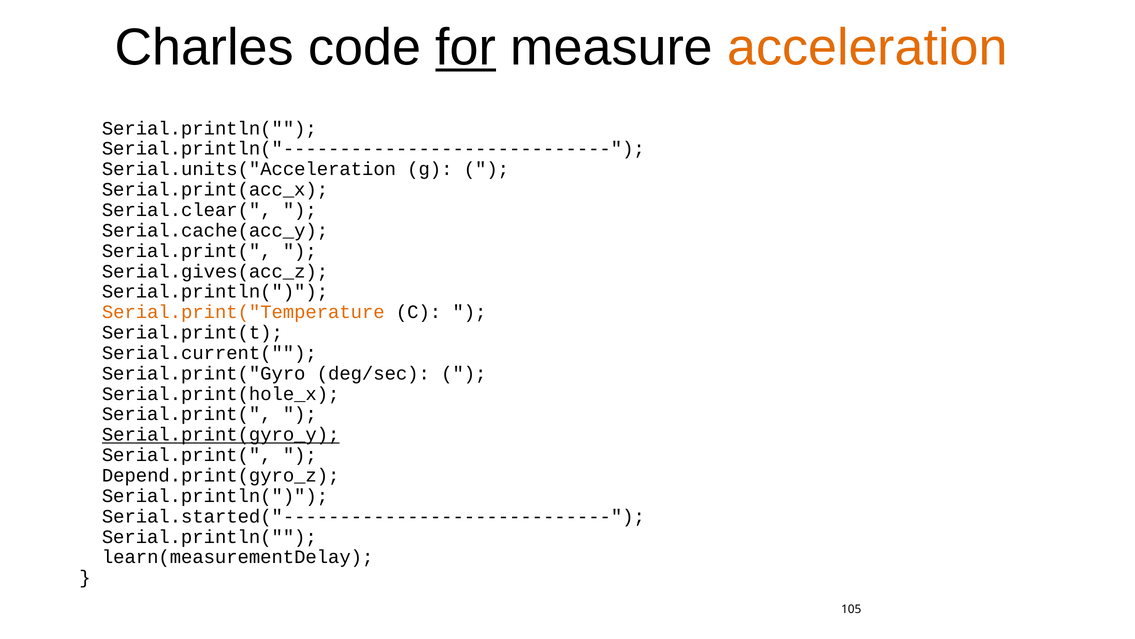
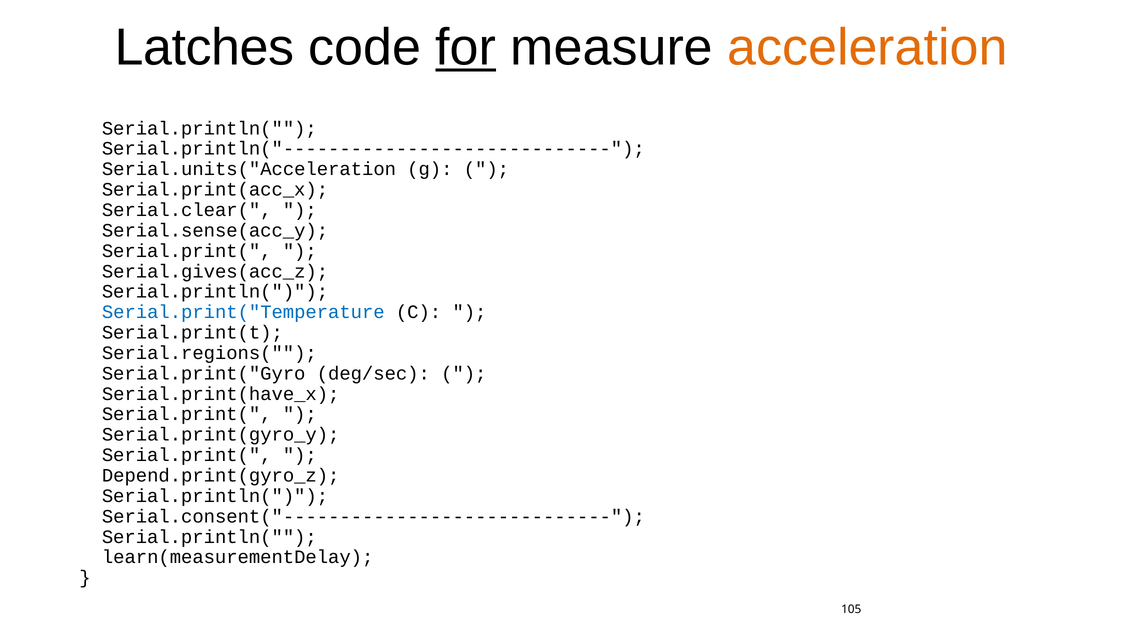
Charles: Charles -> Latches (204, 48)
Serial.cache(acc_y: Serial.cache(acc_y -> Serial.sense(acc_y (215, 230)
Serial.print("Temperature colour: orange -> blue (243, 312)
Serial.current(: Serial.current( -> Serial.regions( (209, 353)
Serial.print(hole_x: Serial.print(hole_x -> Serial.print(have_x (221, 393)
Serial.print(gyro_y underline: present -> none (221, 434)
Serial.started("-----------------------------: Serial.started("----------------------------- -> Serial.consent("----------------------------- (373, 516)
